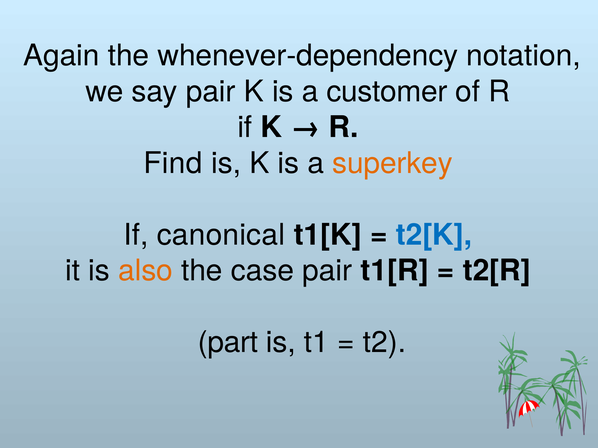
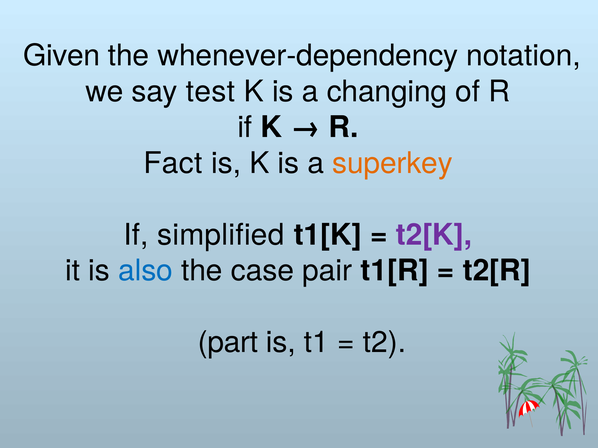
Again: Again -> Given (62, 56)
say pair: pair -> test (210, 92)
customer: customer -> changing (387, 92)
Find: Find -> Fact (173, 163)
canonical: canonical -> simplified (221, 235)
t2[K colour: blue -> purple (434, 235)
also colour: orange -> blue (146, 271)
